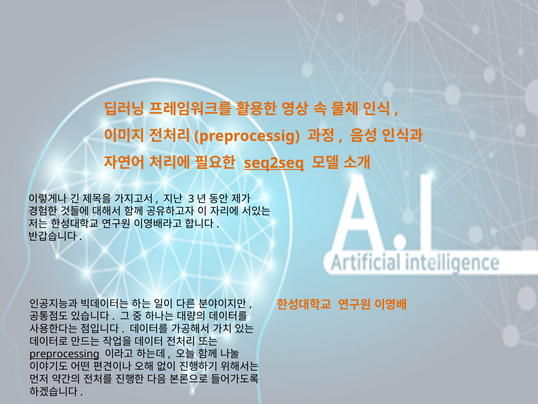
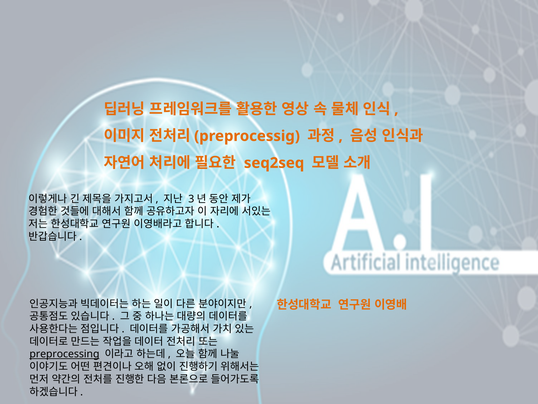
seq2seq underline: present -> none (274, 163)
